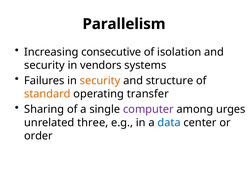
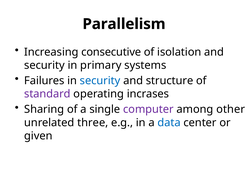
vendors: vendors -> primary (101, 65)
security colour: orange -> blue (100, 81)
standard colour: orange -> purple (47, 94)
transfer: transfer -> incrases (148, 94)
urges: urges -> other (231, 109)
order: order -> given (38, 136)
